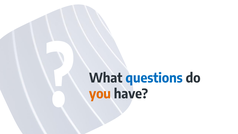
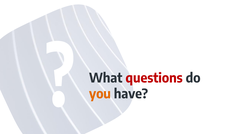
questions colour: blue -> red (154, 78)
